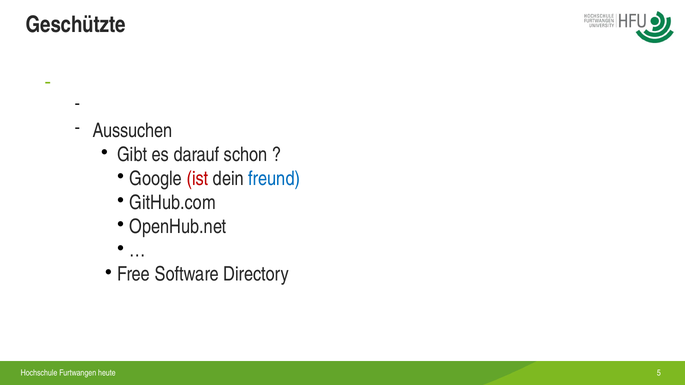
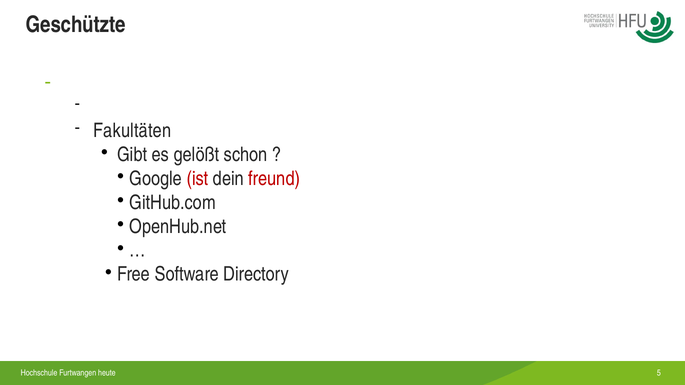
Aussuchen: Aussuchen -> Fakultäten (132, 131)
darauf: darauf -> gelößt (196, 155)
freund colour: blue -> red (274, 179)
